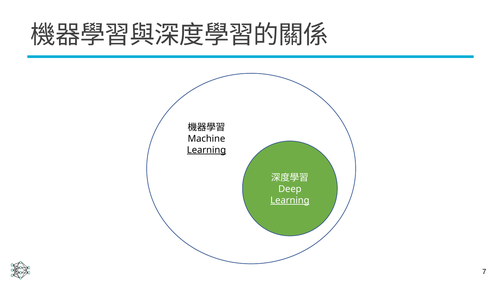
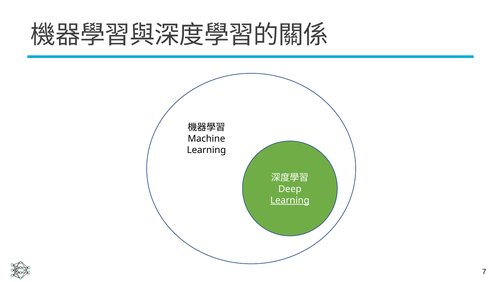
Learning underline: present -> none (206, 150)
